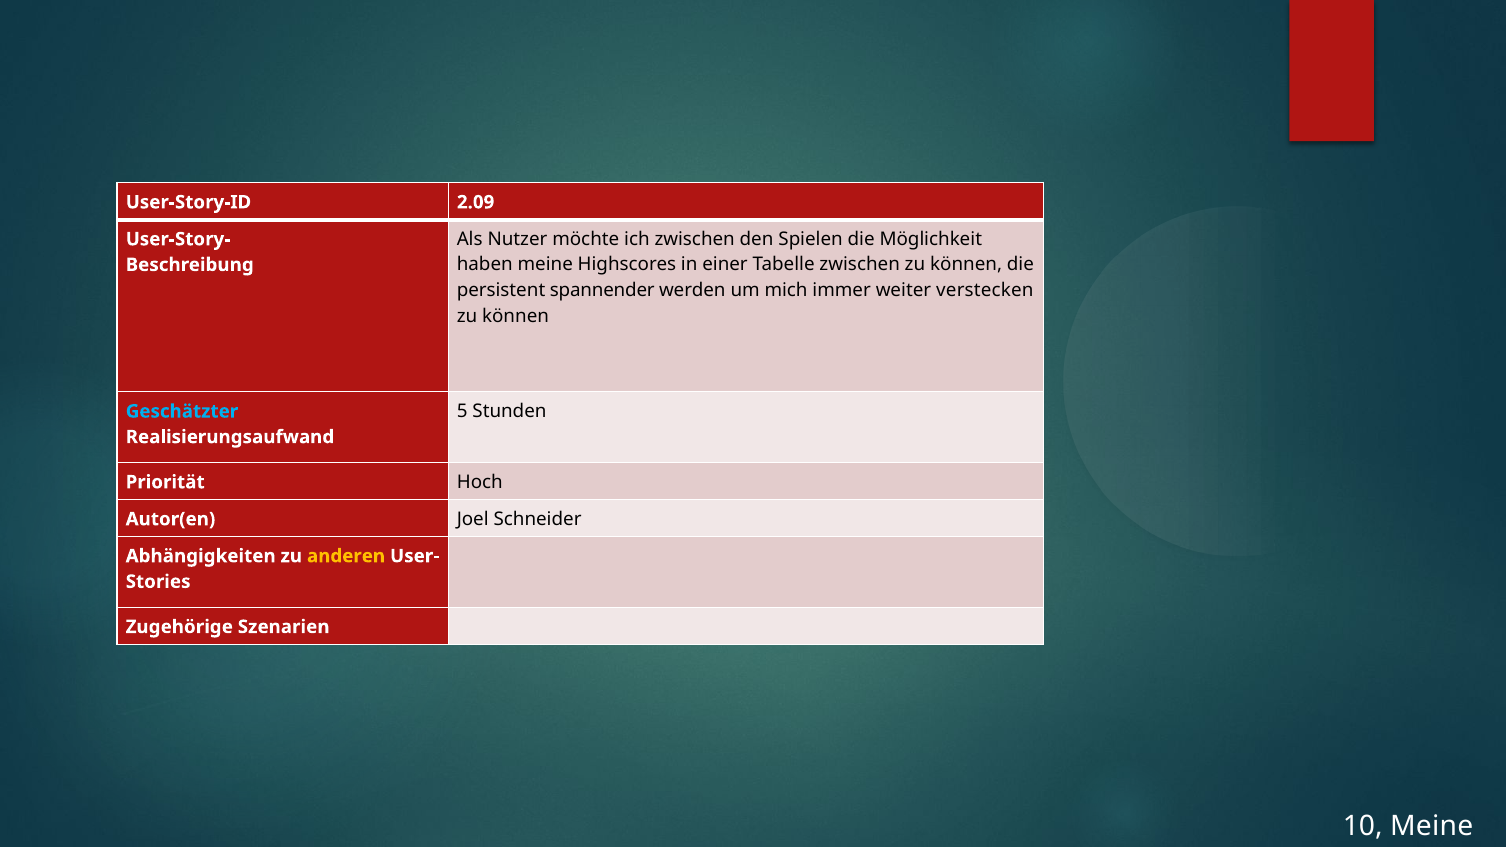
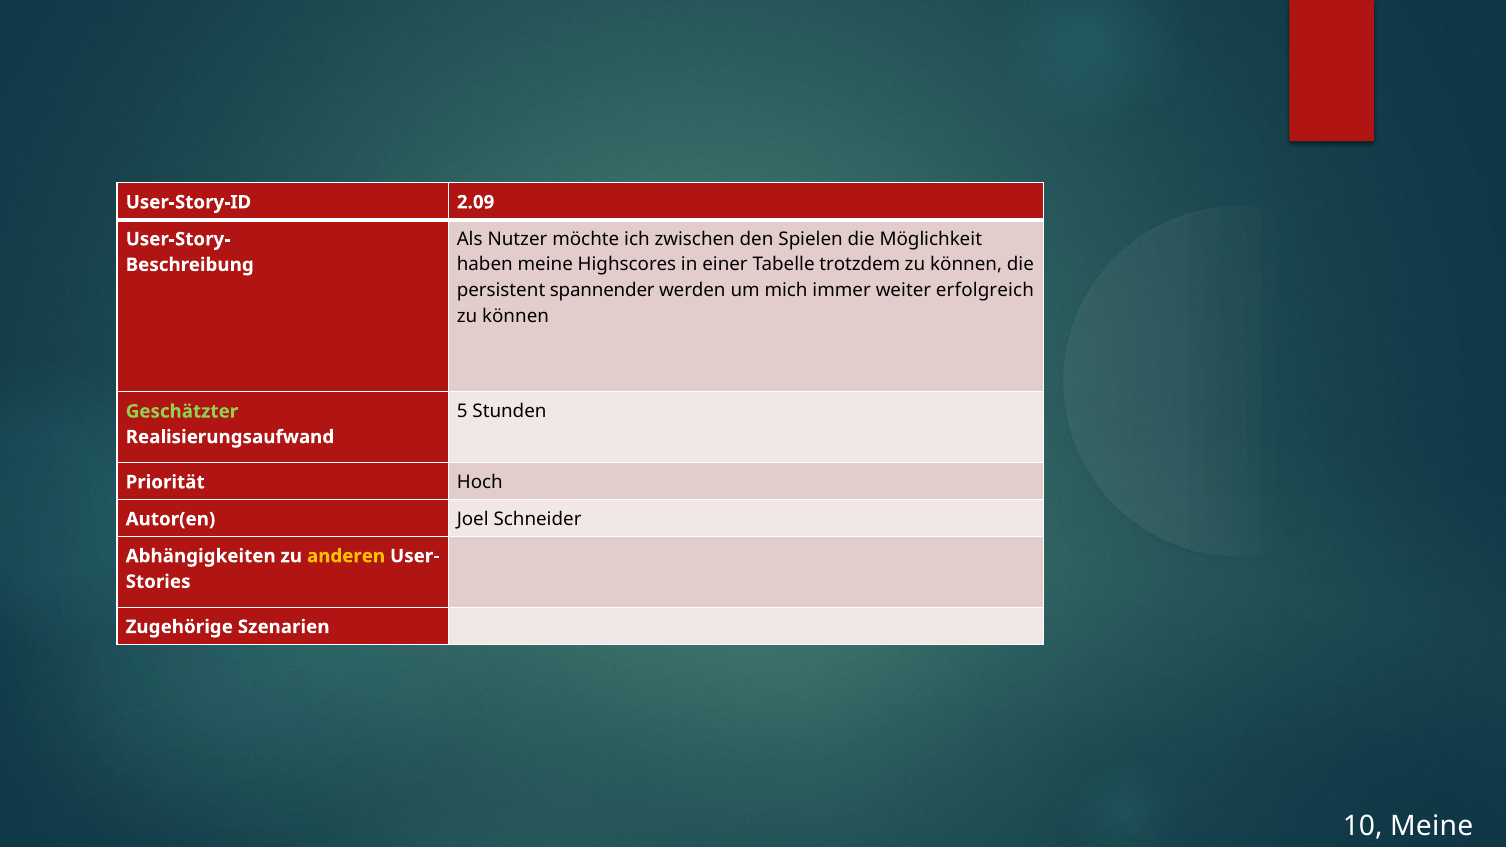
zwischen: zwischen -> trotzdem (860, 265)
weiter verstecken: verstecken -> erfolgreich (985, 290)
Geschätzter colour: light blue -> light green (182, 411)
